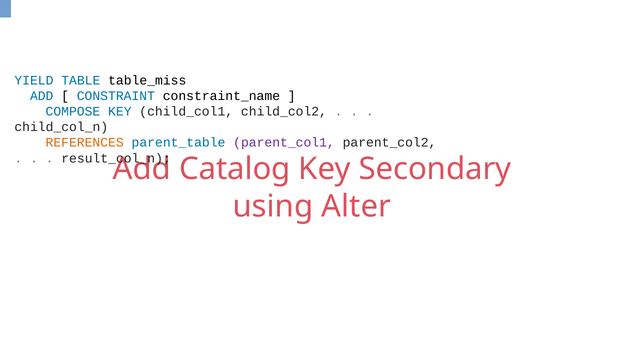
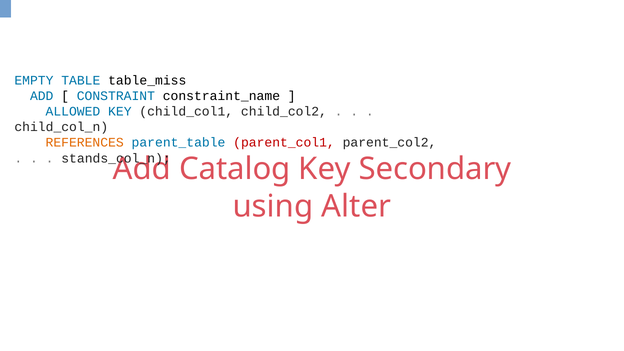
YIELD: YIELD -> EMPTY (34, 80)
COMPOSE: COMPOSE -> ALLOWED (73, 111)
parent_col1 colour: purple -> red (284, 143)
result_col_n: result_col_n -> stands_col_n (116, 158)
